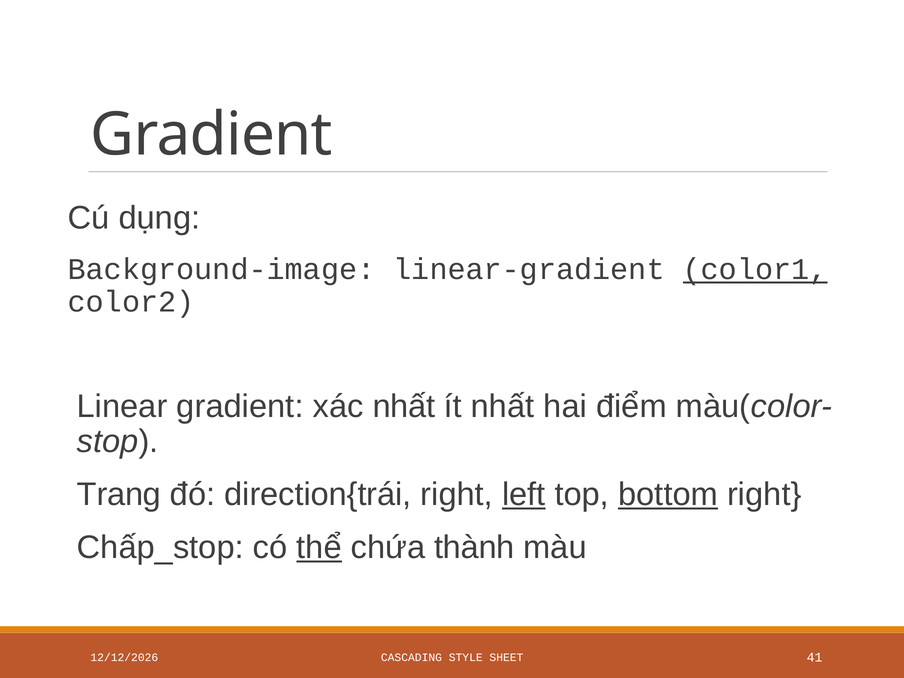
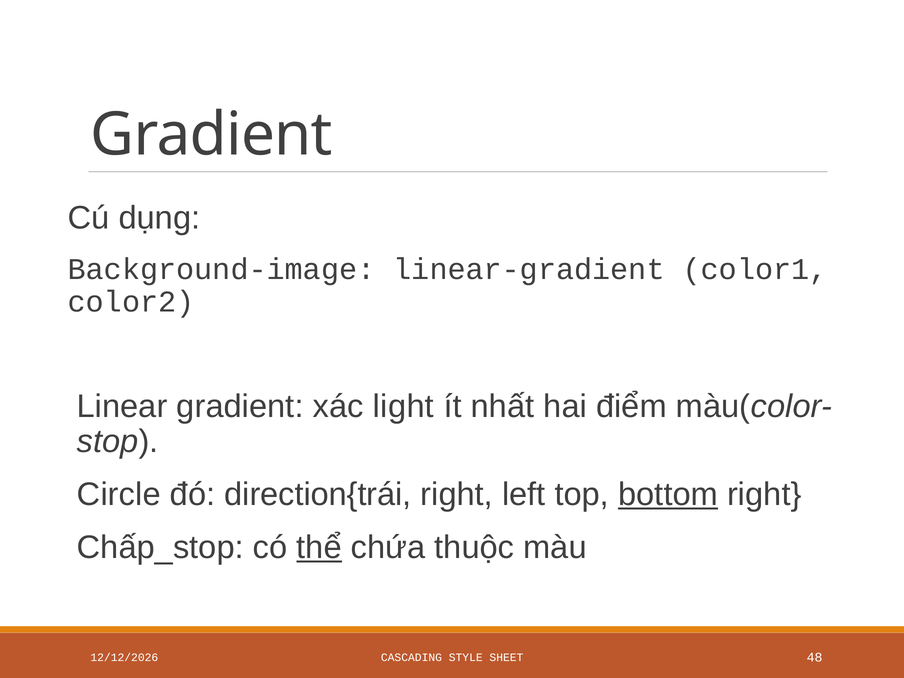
color1 underline: present -> none (755, 269)
xác nhất: nhất -> light (403, 406)
Trang: Trang -> Circle (119, 495)
left underline: present -> none (524, 495)
thành: thành -> thuộc (474, 548)
41: 41 -> 48 (815, 658)
